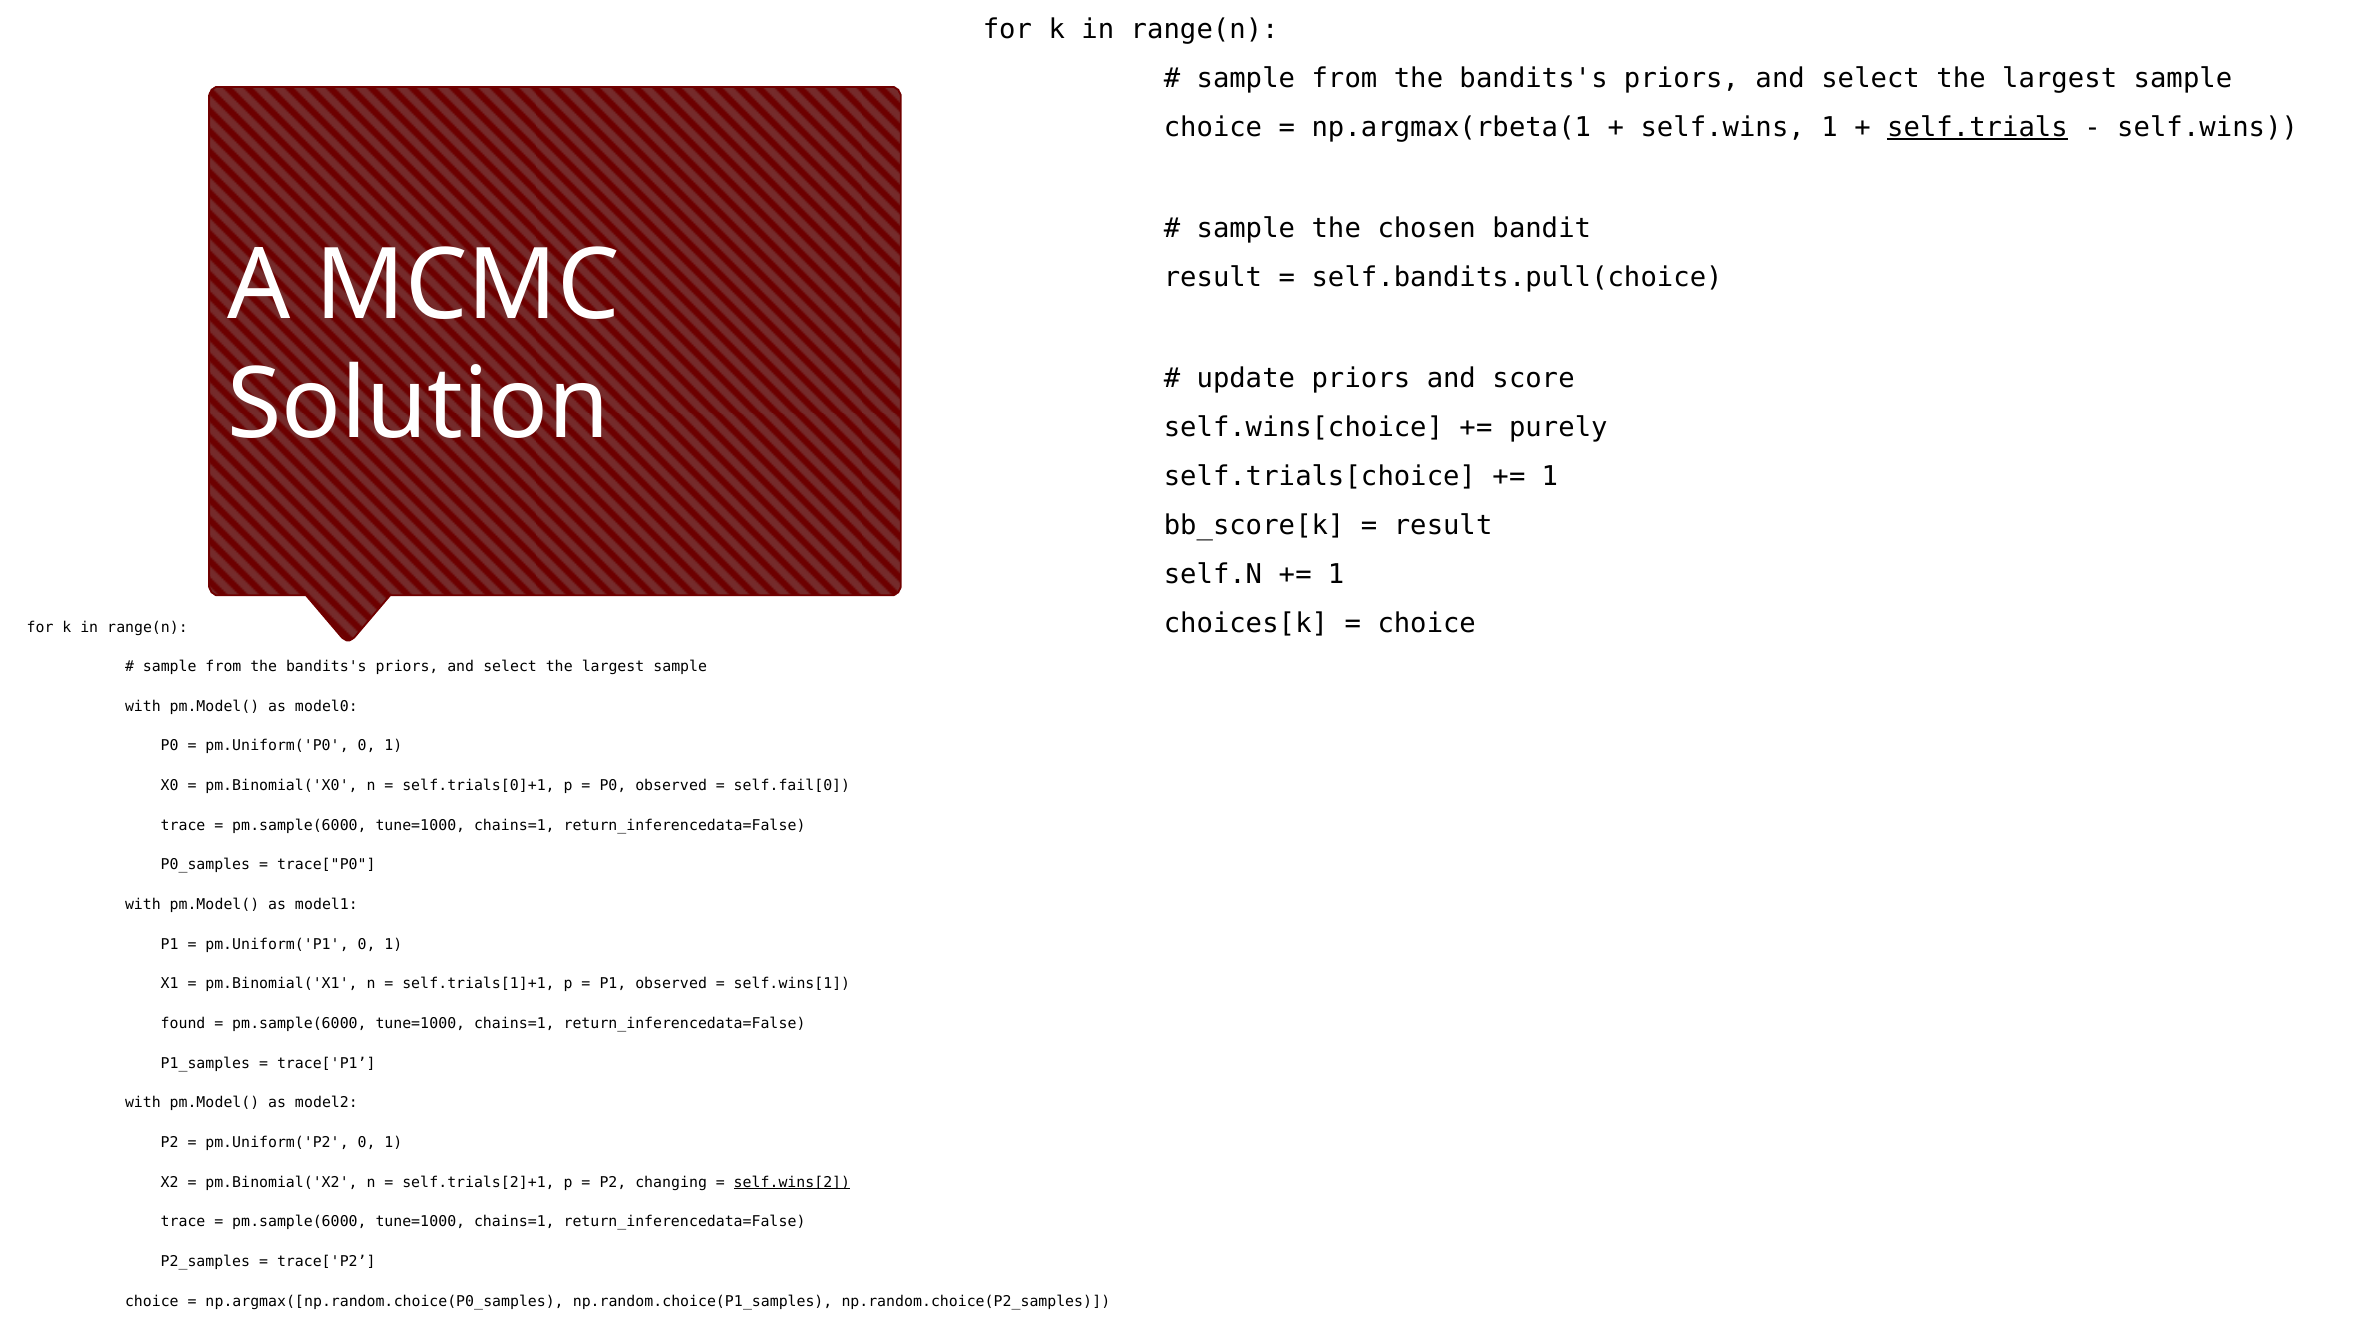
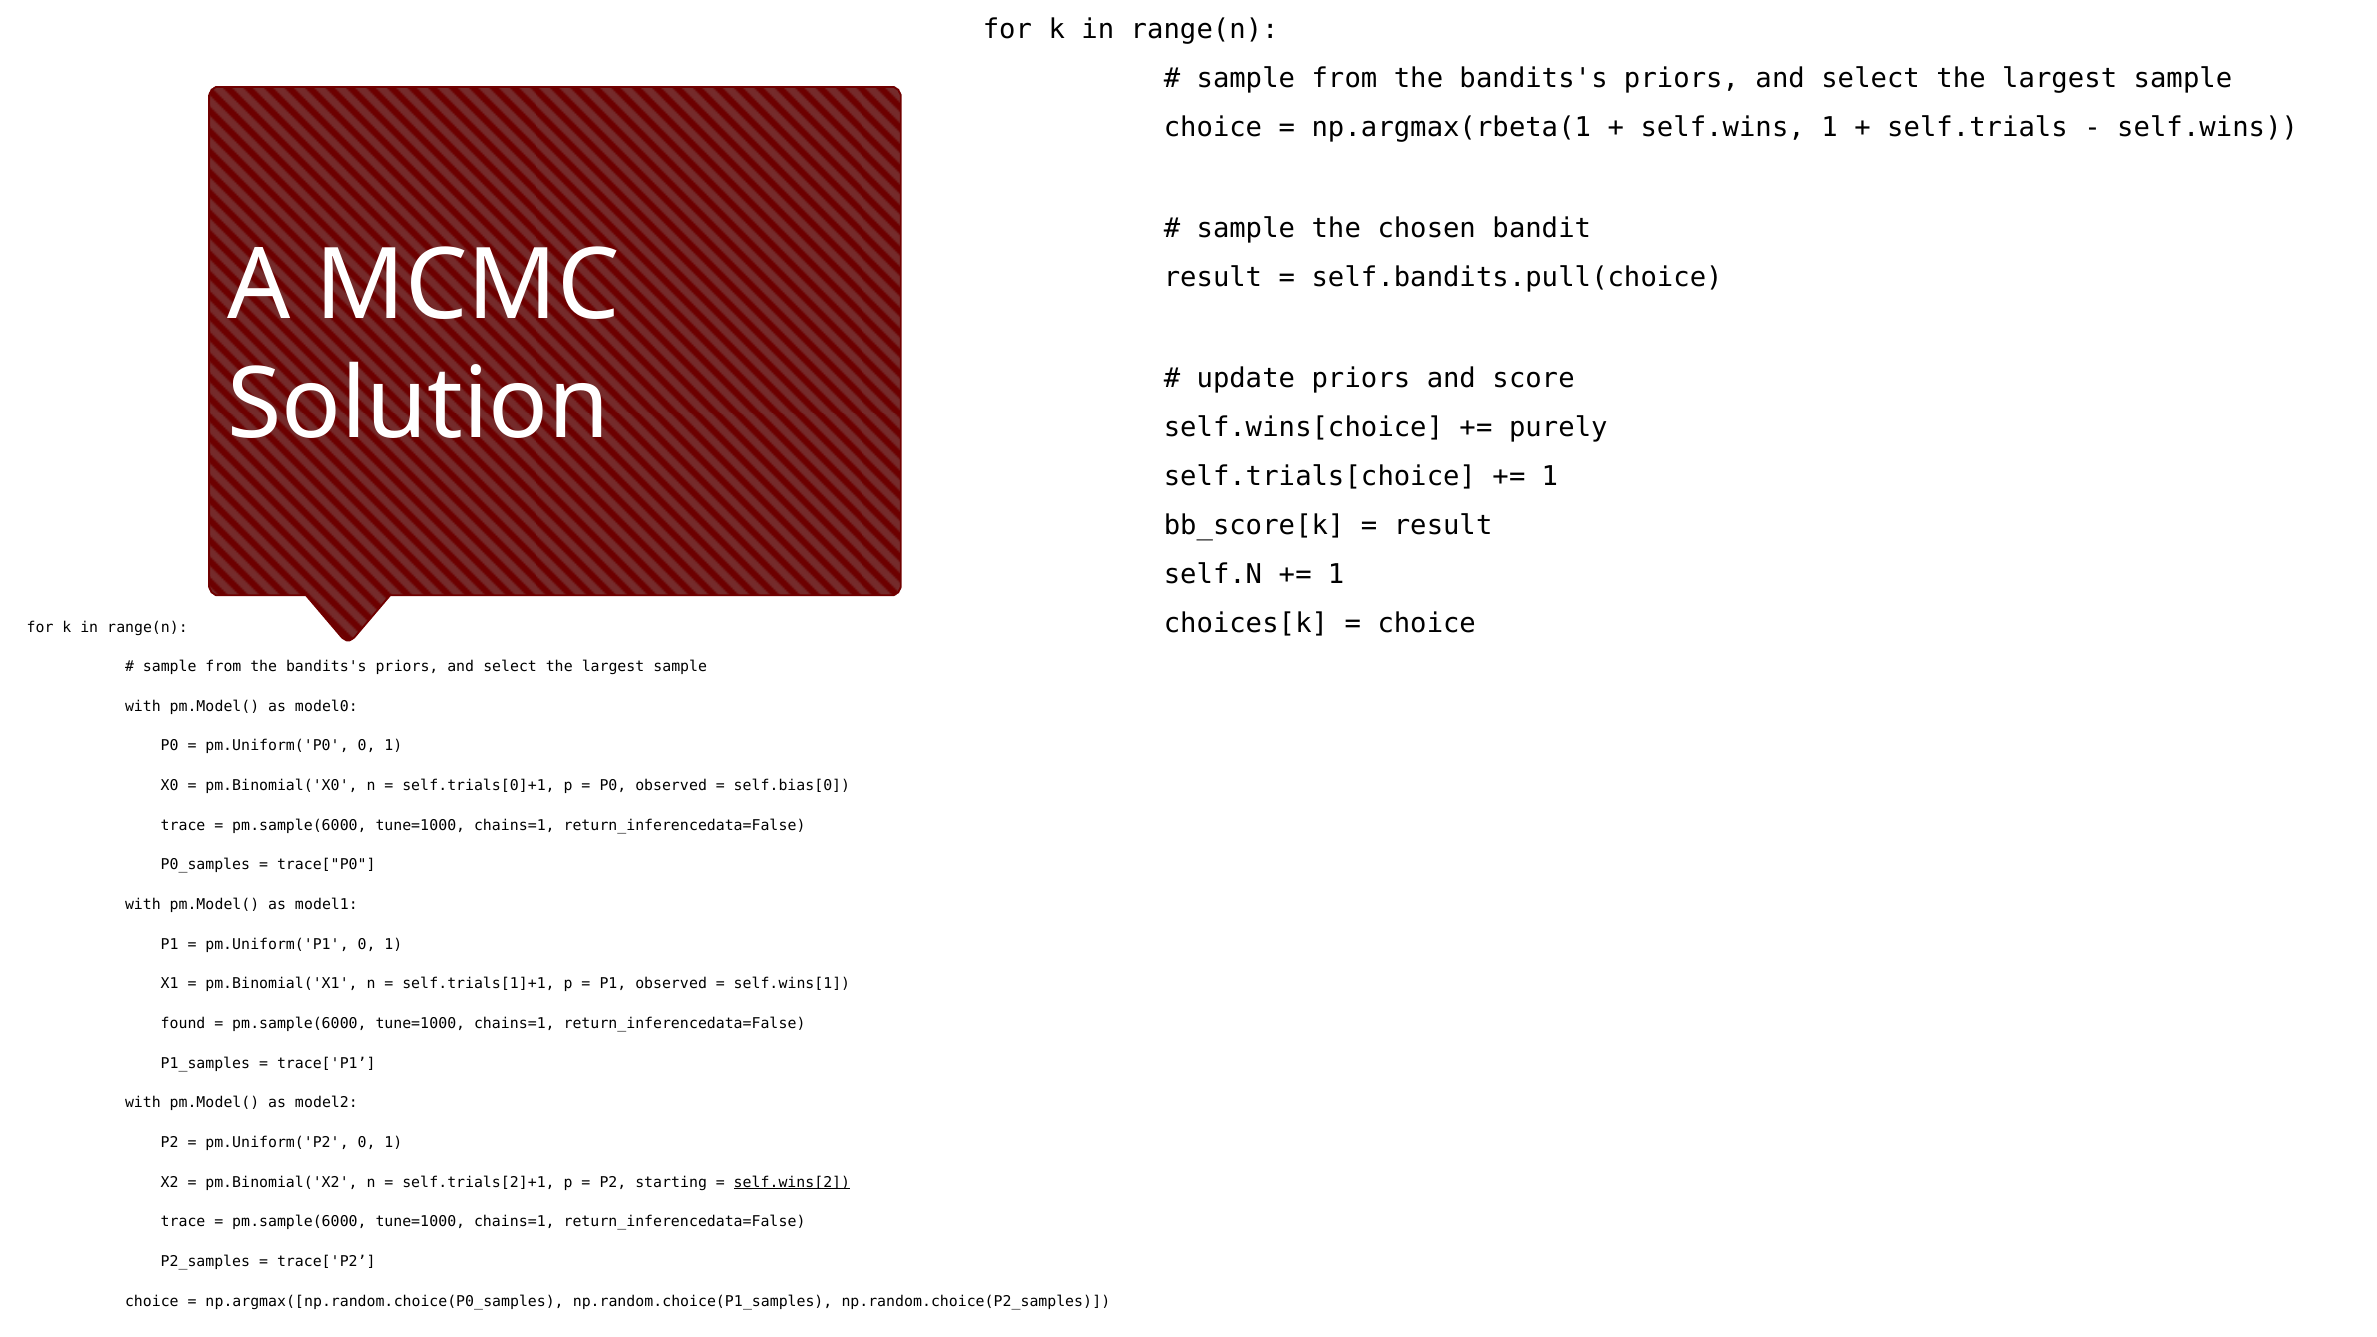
self.trials underline: present -> none (1977, 127)
self.fail[0: self.fail[0 -> self.bias[0 (792, 786)
changing: changing -> starting (671, 1182)
